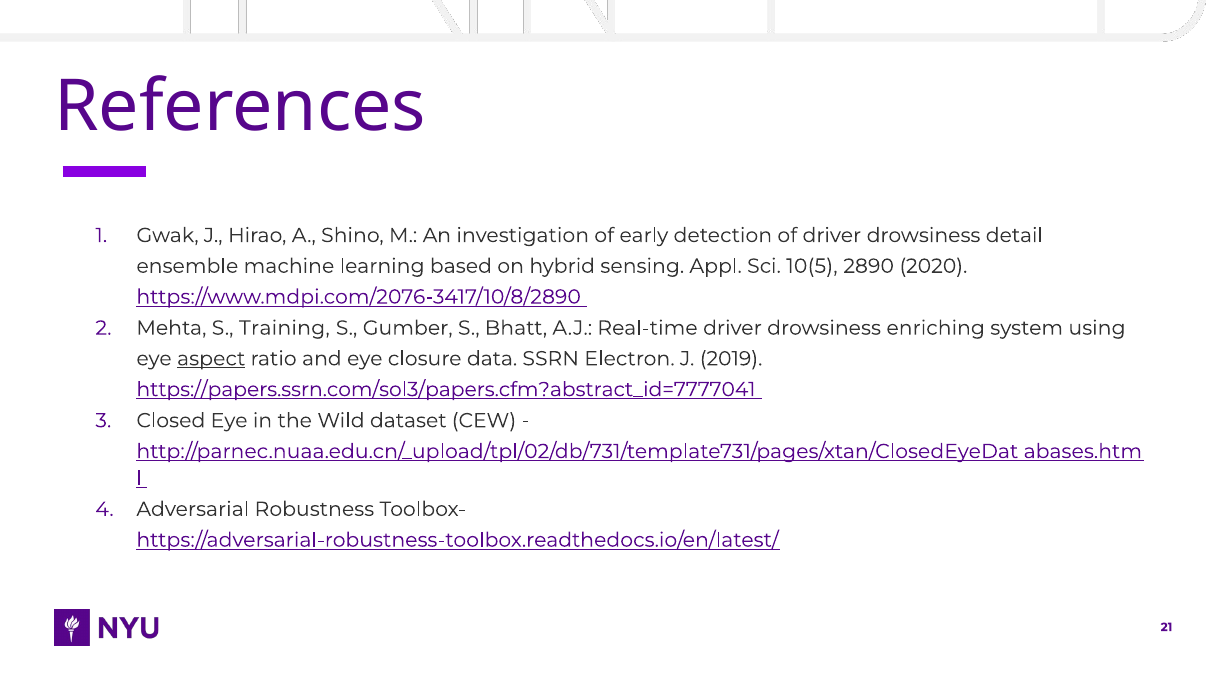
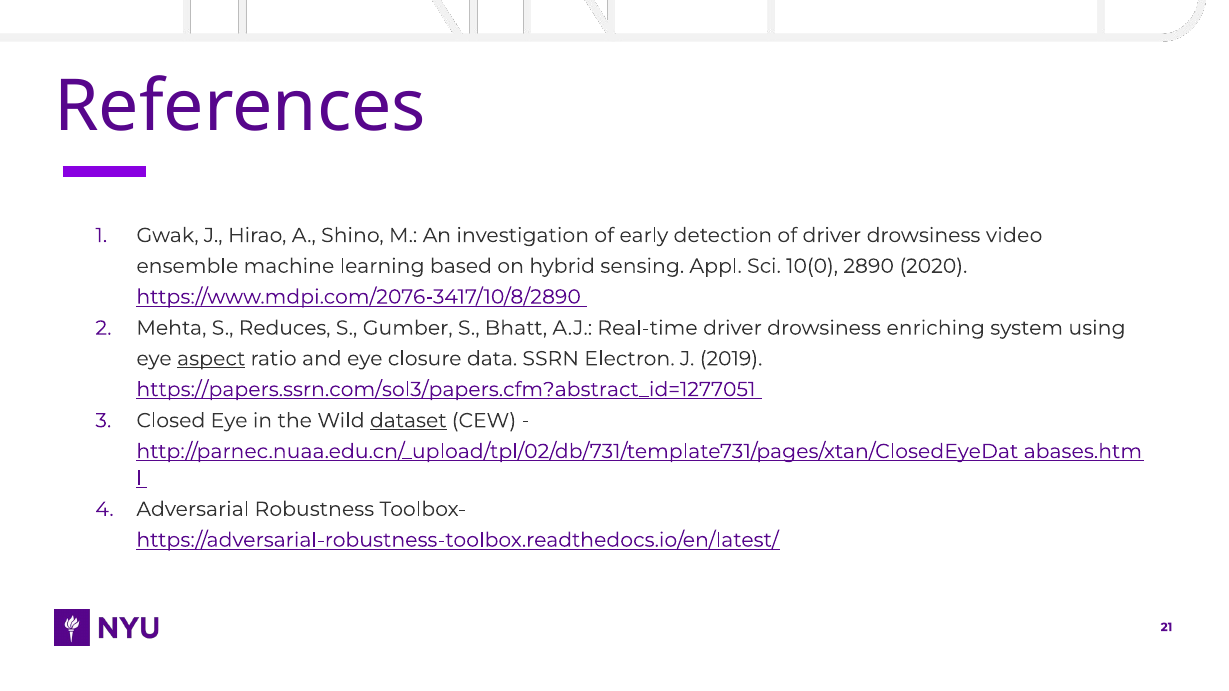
detail: detail -> video (1014, 235)
10(5: 10(5 -> 10(0 (812, 266)
Training: Training -> Reduces (285, 328)
https://papers.ssrn.com/sol3/papers.cfm?abstract_id=7777041: https://papers.ssrn.com/sol3/papers.cfm?abstract_id=7777041 -> https://papers.ssrn.com/sol3/papers.cfm?abstract_id=1277051 (446, 390)
dataset underline: none -> present (408, 421)
